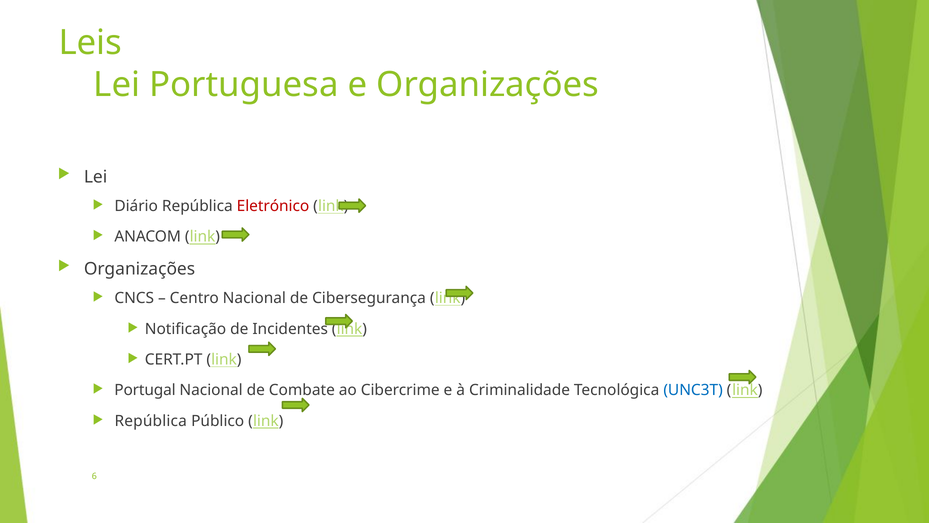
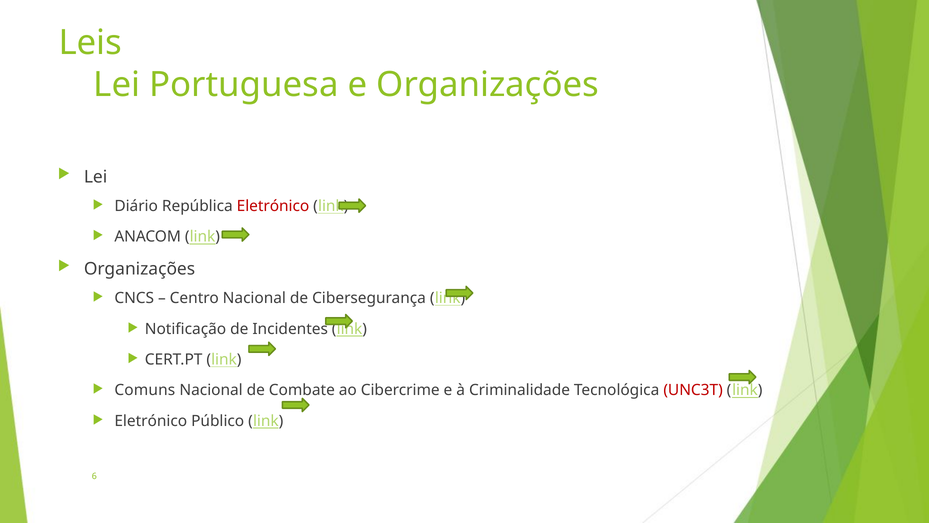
Portugal: Portugal -> Comuns (145, 390)
UNC3T colour: blue -> red (693, 390)
República: República -> Eletrónico (151, 421)
